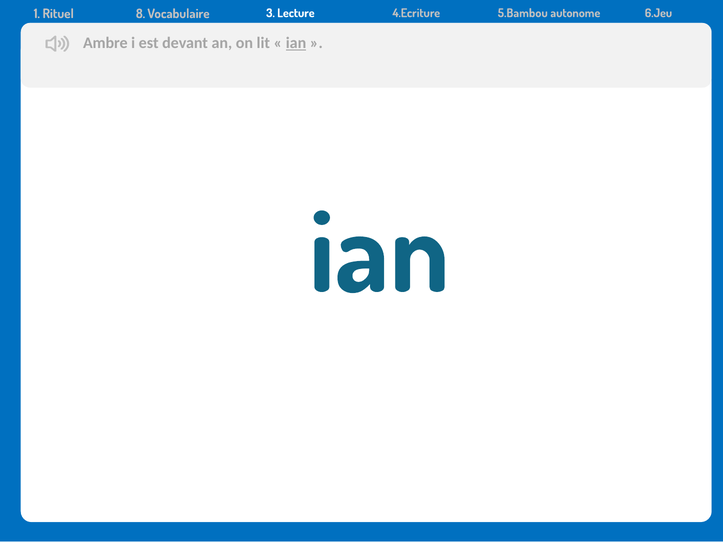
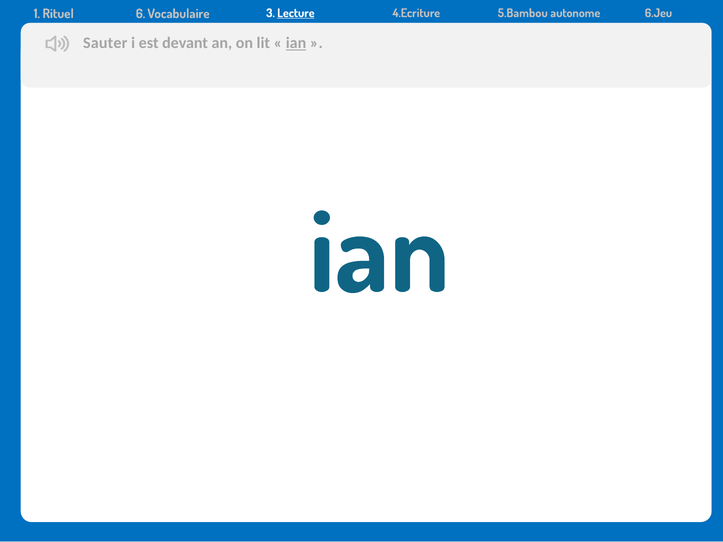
8: 8 -> 6 (140, 14)
Lecture underline: none -> present (296, 13)
Ambre: Ambre -> Sauter (105, 43)
